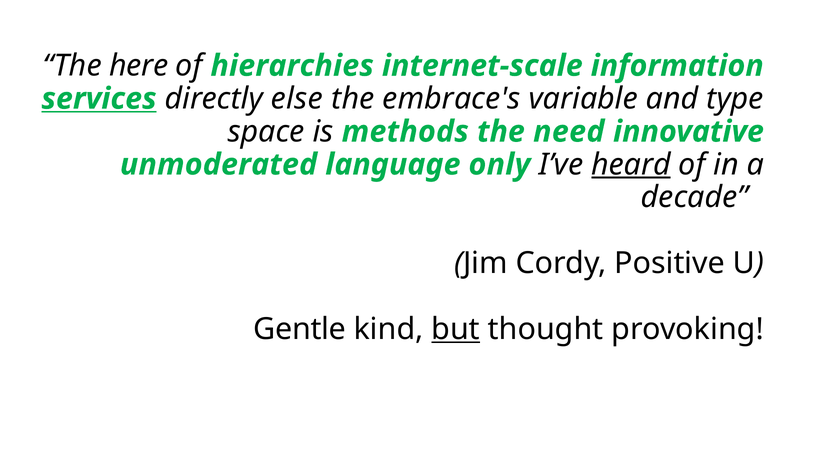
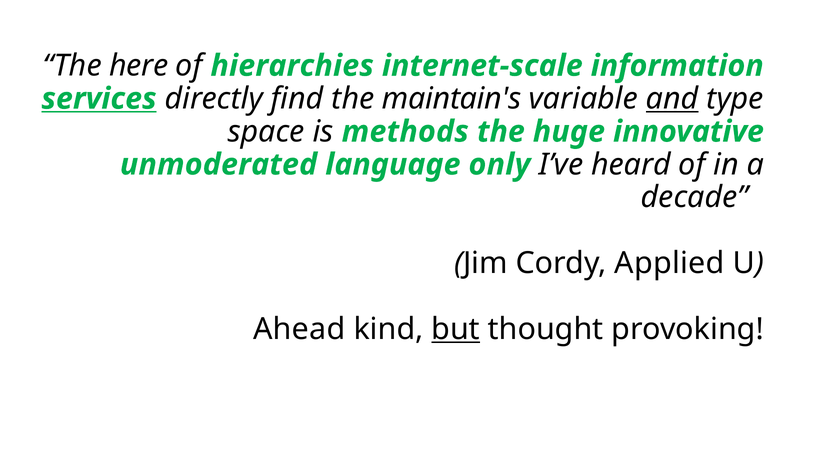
else: else -> find (297, 99)
embrace's: embrace's -> maintain's (452, 99)
and underline: none -> present (672, 99)
need: need -> huge (569, 132)
heard underline: present -> none (631, 165)
Positive: Positive -> Applied (670, 263)
Gentle: Gentle -> Ahead (299, 329)
